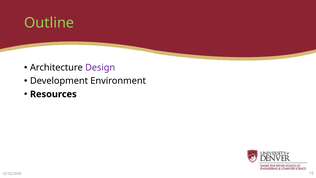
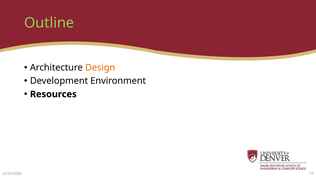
Design colour: purple -> orange (100, 68)
